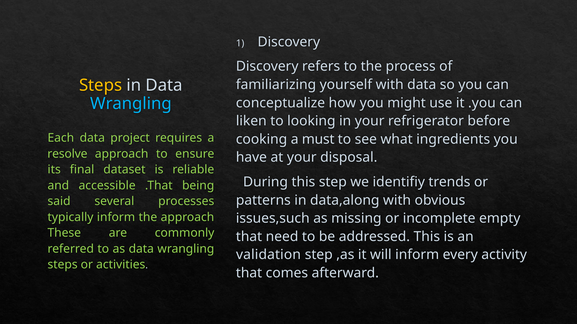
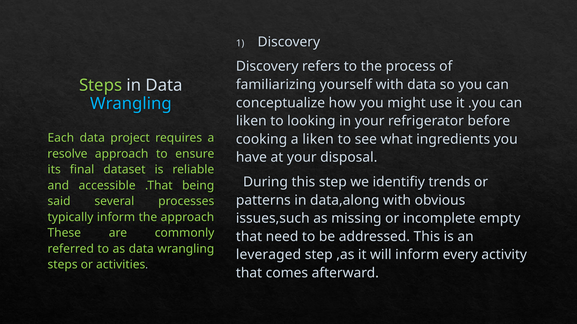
Steps colour: yellow -> light green (101, 86)
a must: must -> liken (318, 139)
validation: validation -> leveraged (269, 255)
